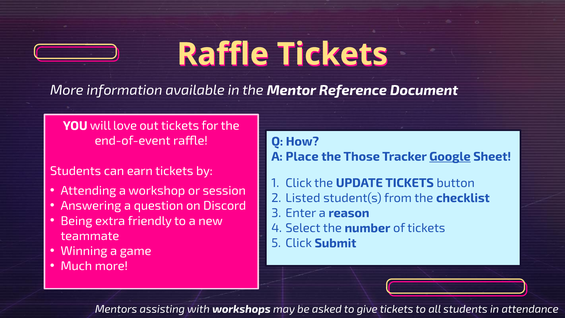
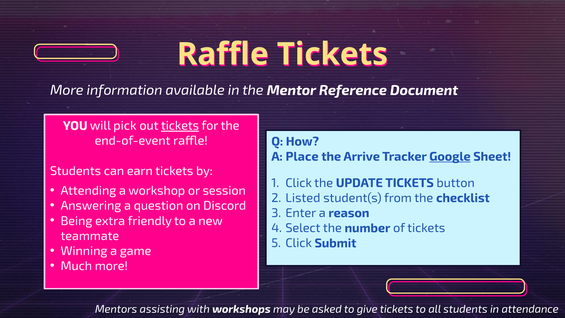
love: love -> pick (125, 126)
tickets underline: none -> present (180, 126)
Those: Those -> Arrive (362, 156)
